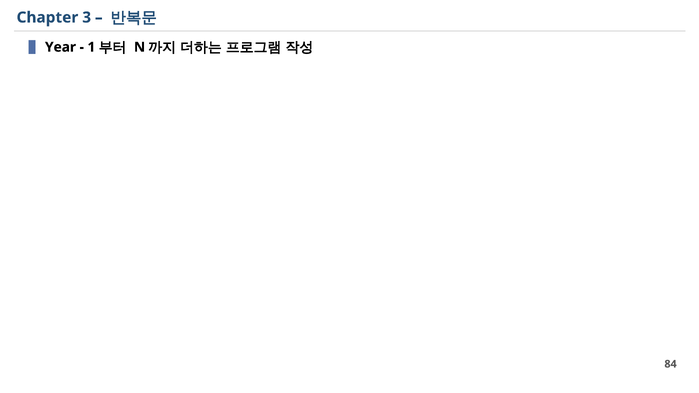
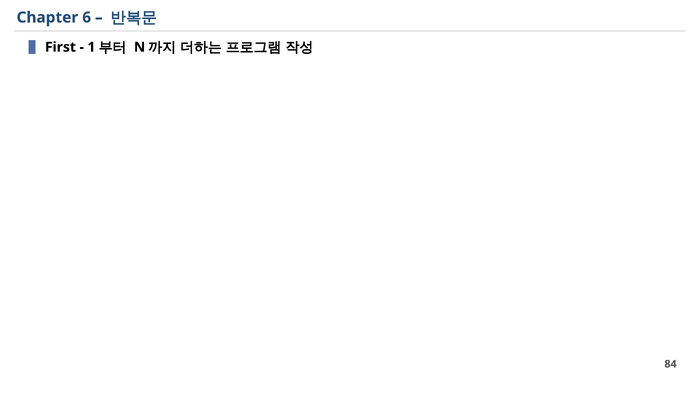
3: 3 -> 6 (87, 17)
Year: Year -> First (60, 47)
